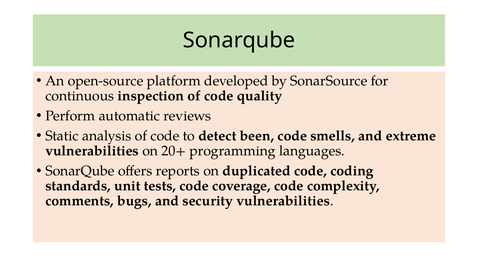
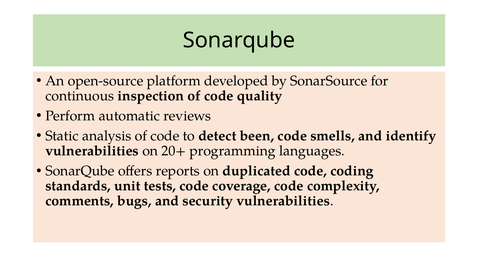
extreme: extreme -> identify (411, 136)
